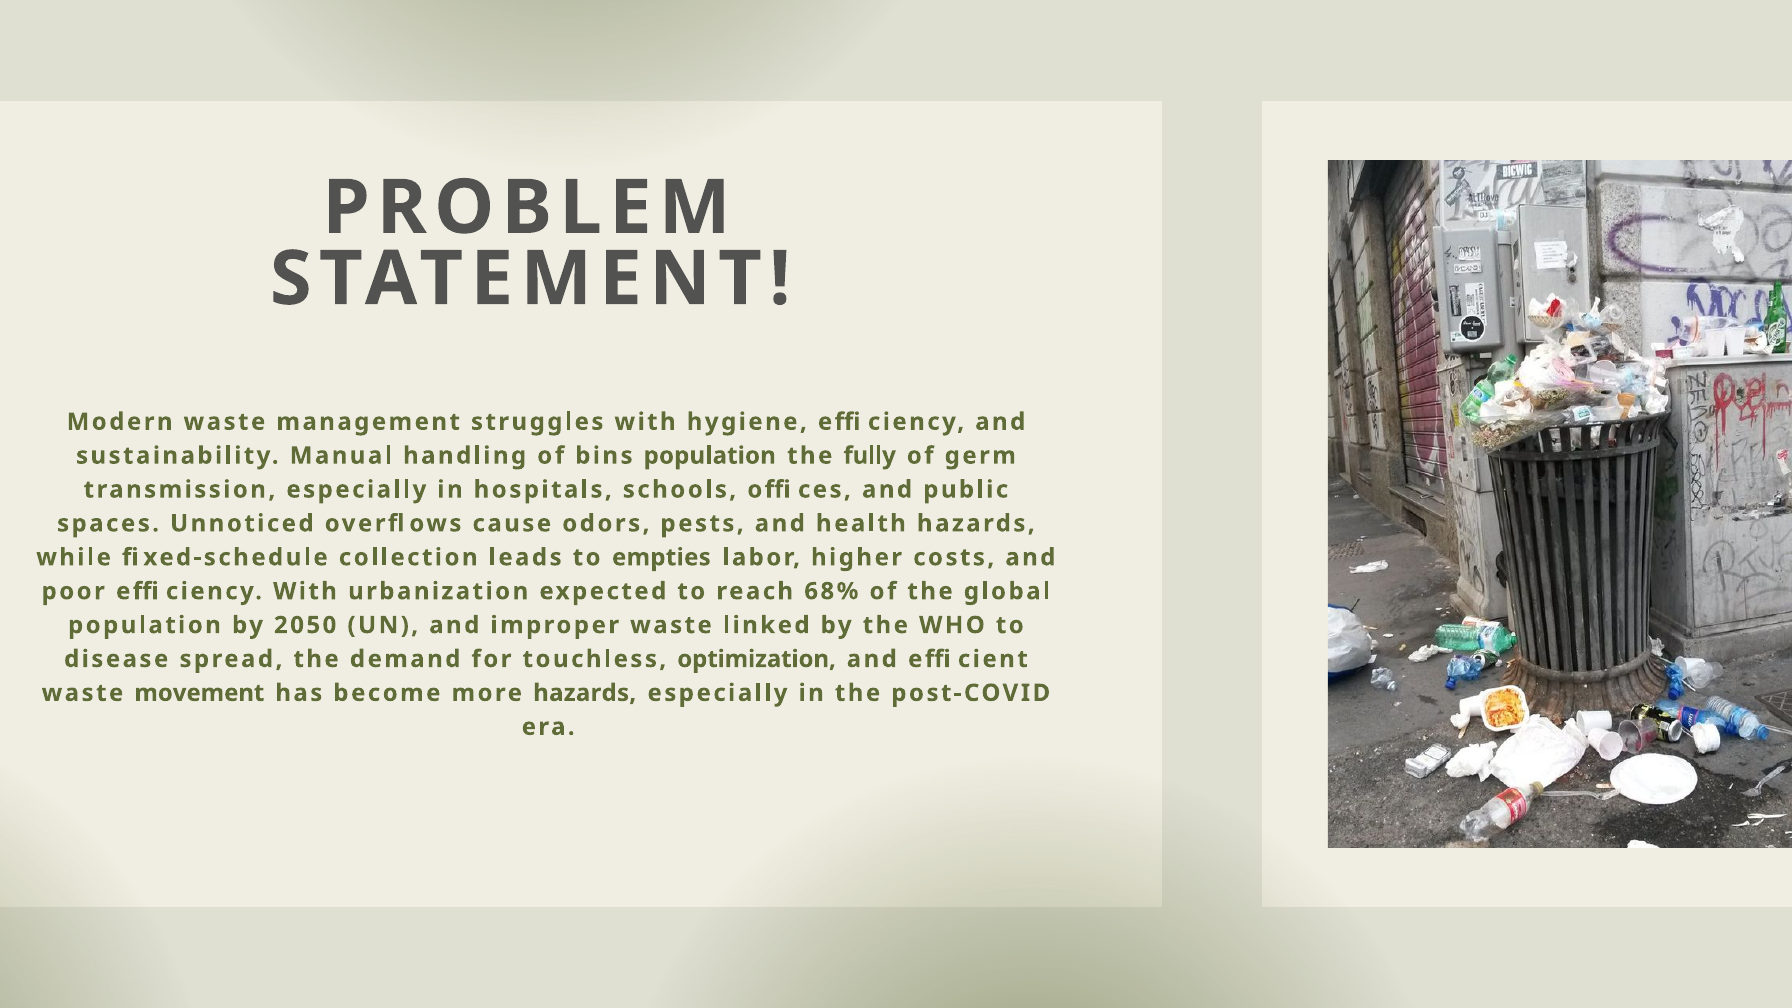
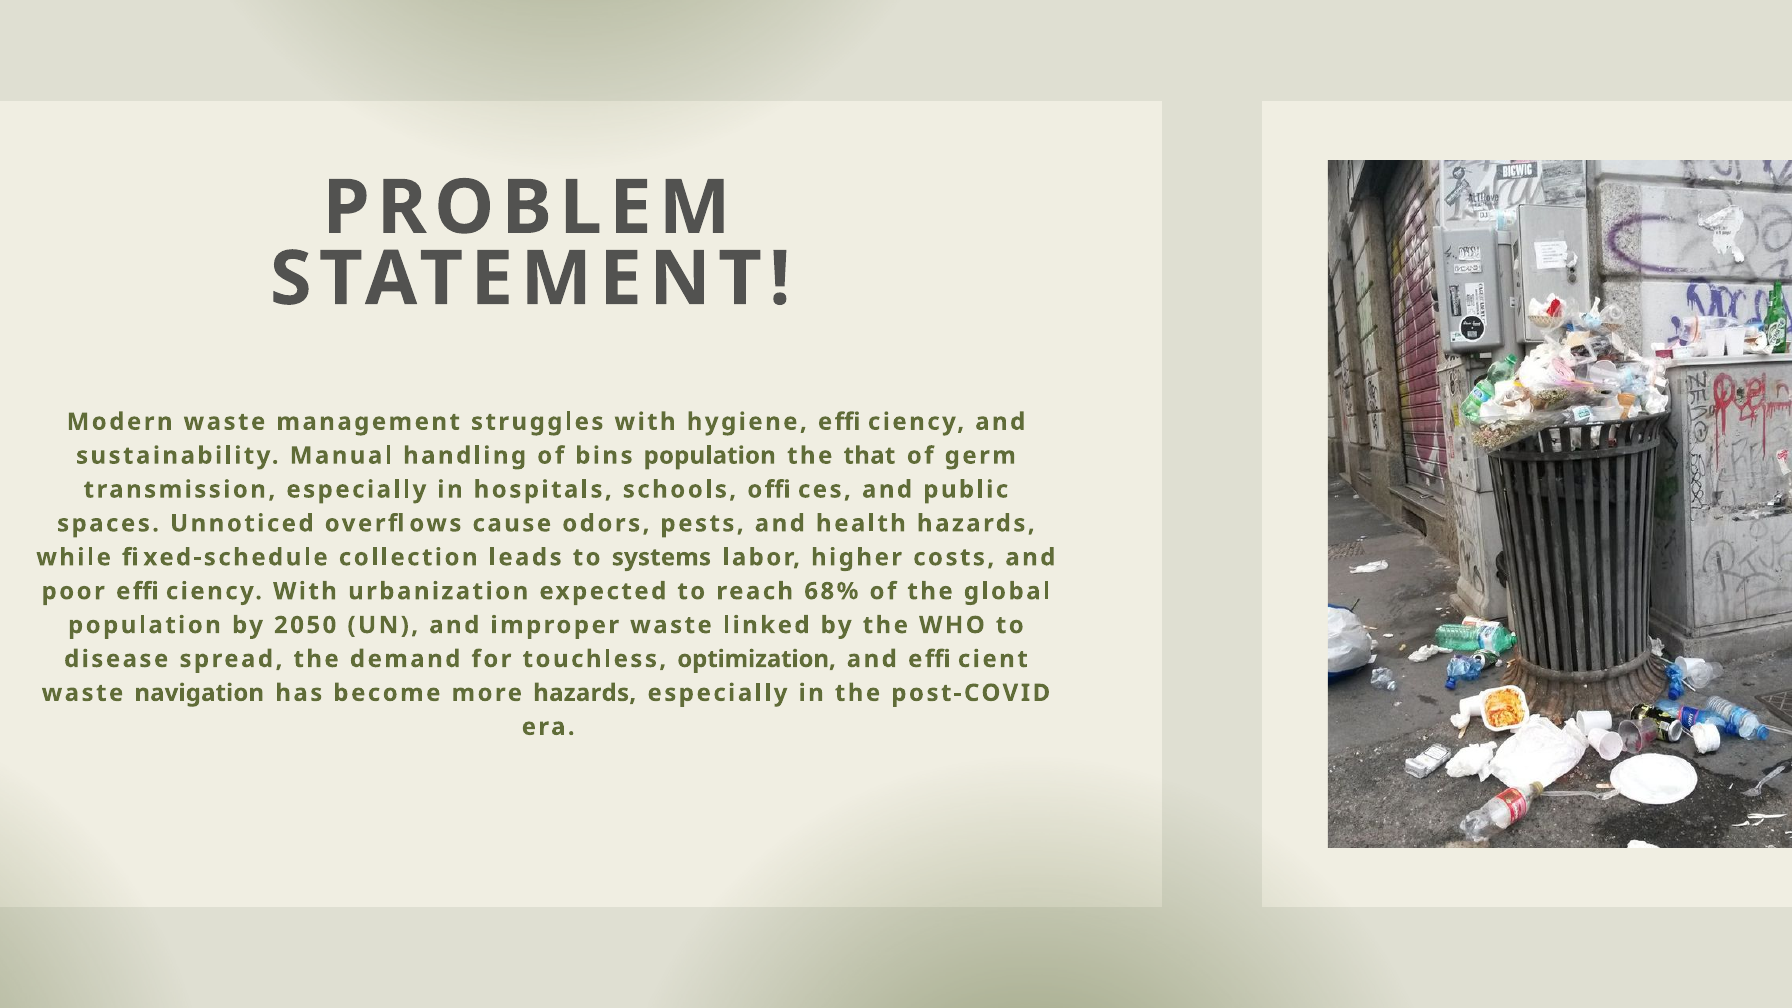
fully: fully -> that (869, 456)
empties: empties -> systems (661, 557)
movement: movement -> navigation (199, 693)
